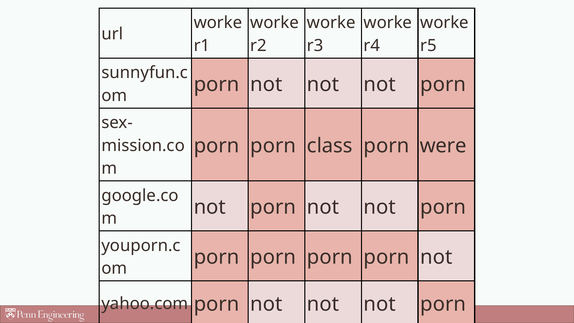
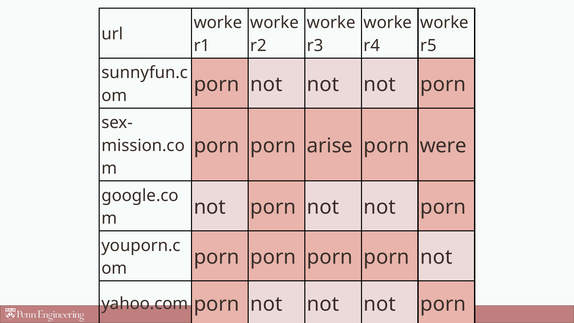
class: class -> arise (330, 146)
